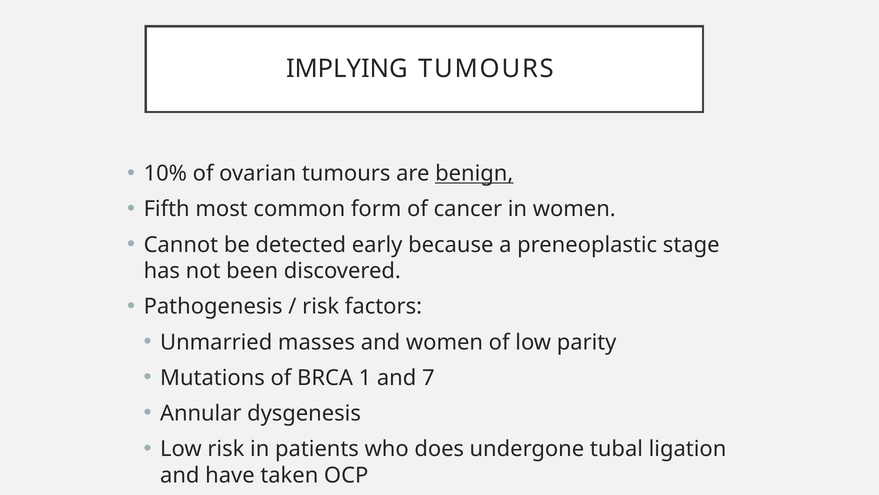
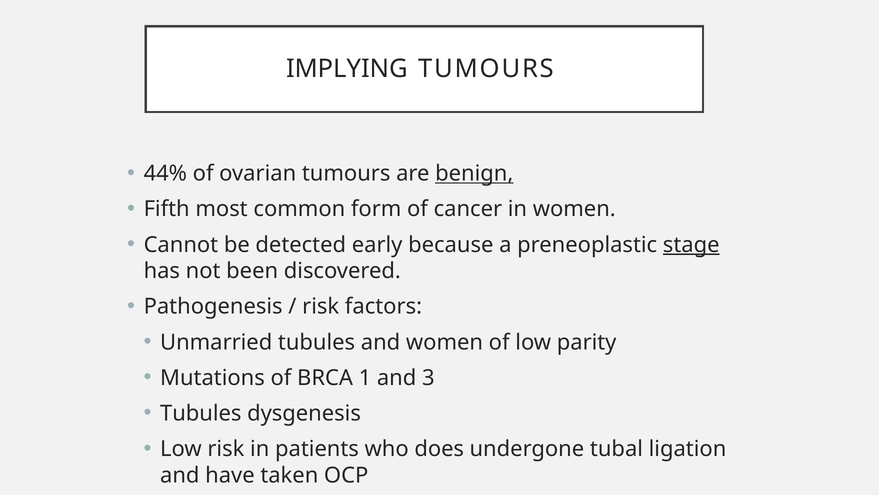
10%: 10% -> 44% (165, 173)
stage underline: none -> present (691, 244)
Unmarried masses: masses -> tubules (317, 342)
7: 7 -> 3 (428, 377)
Annular: Annular -> Tubules (201, 413)
